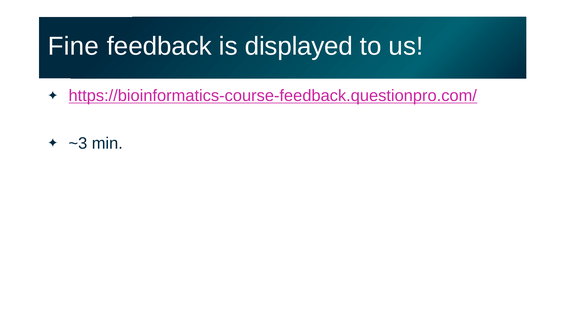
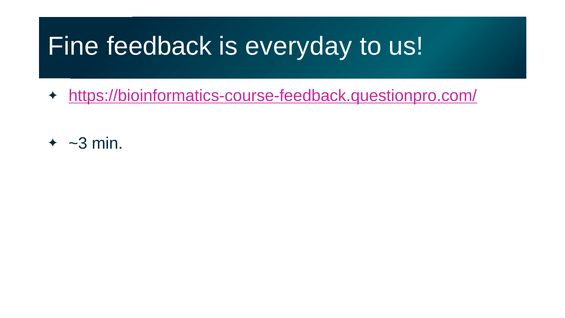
displayed: displayed -> everyday (299, 46)
